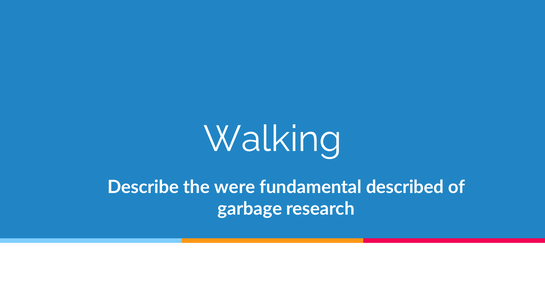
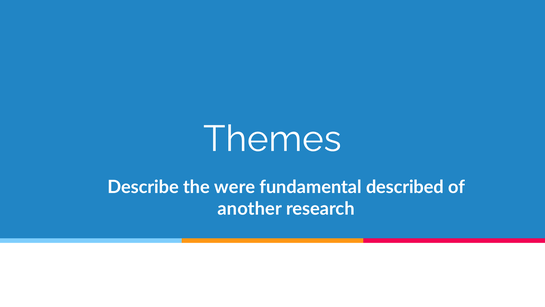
Walking: Walking -> Themes (272, 139)
garbage: garbage -> another (250, 209)
